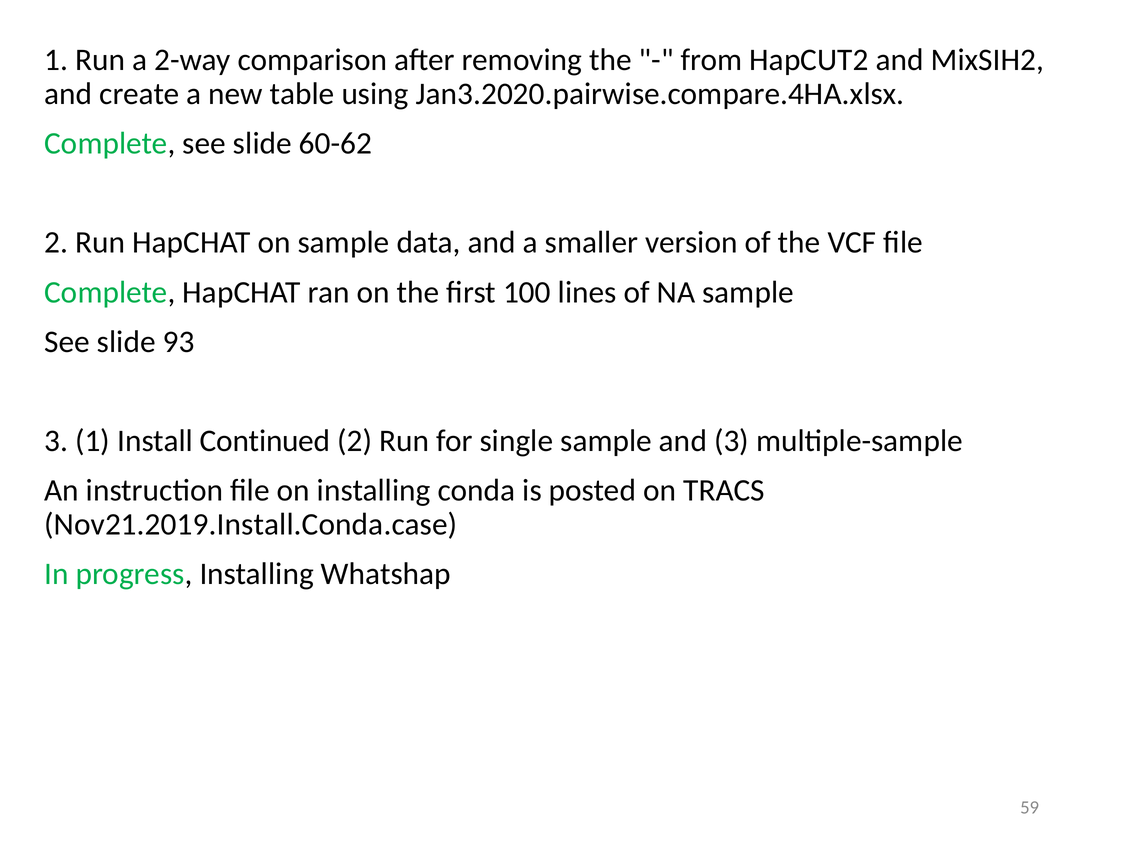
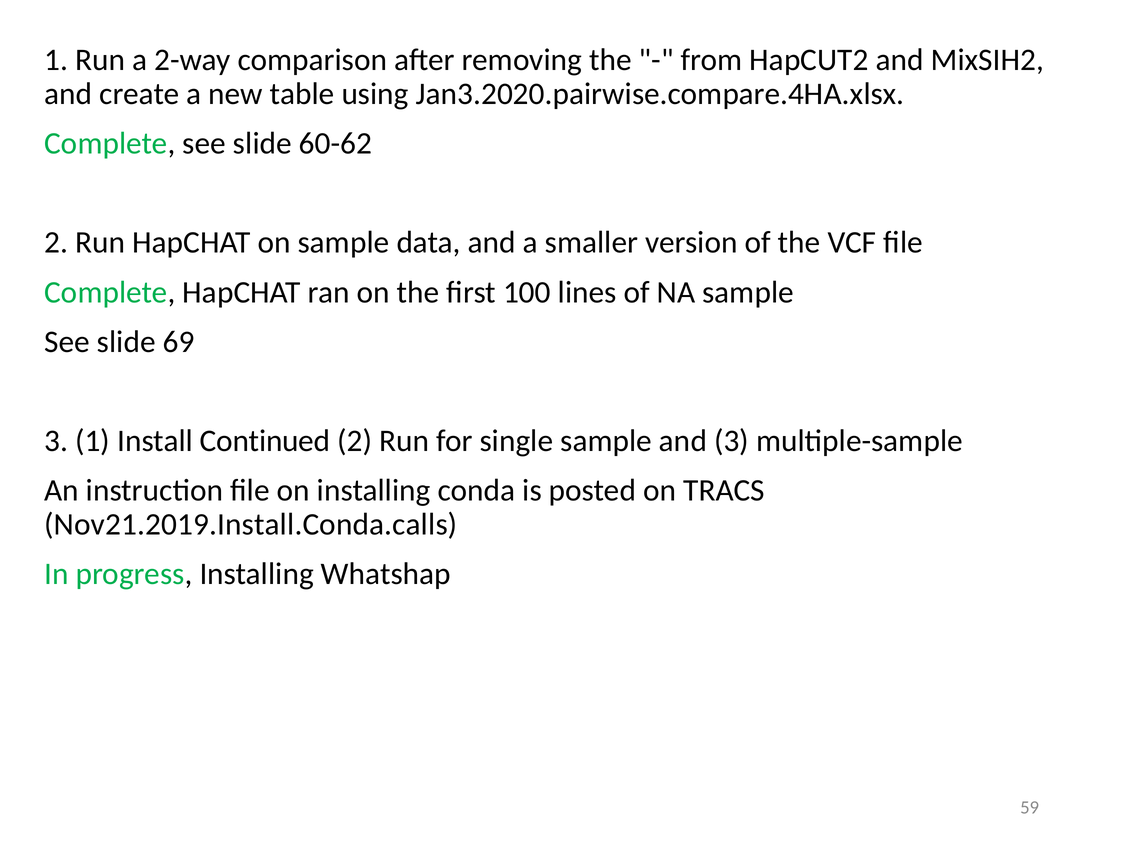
93: 93 -> 69 (179, 342)
Nov21.2019.Install.Conda.case: Nov21.2019.Install.Conda.case -> Nov21.2019.Install.Conda.calls (251, 524)
